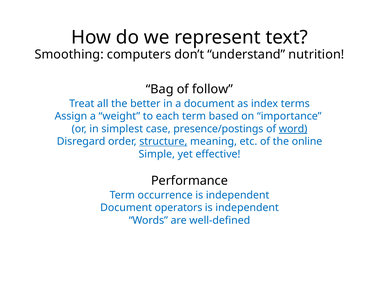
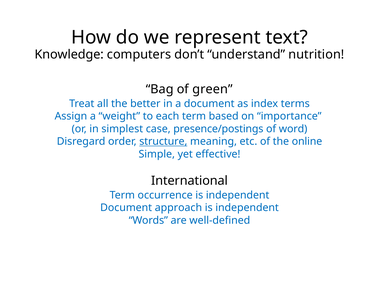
Smoothing: Smoothing -> Knowledge (69, 55)
follow: follow -> green (212, 89)
word underline: present -> none (293, 129)
Performance: Performance -> International (189, 181)
operators: operators -> approach (178, 208)
